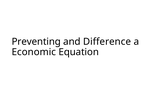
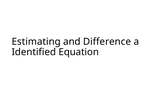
Preventing: Preventing -> Estimating (36, 41)
Economic: Economic -> Identified (34, 52)
